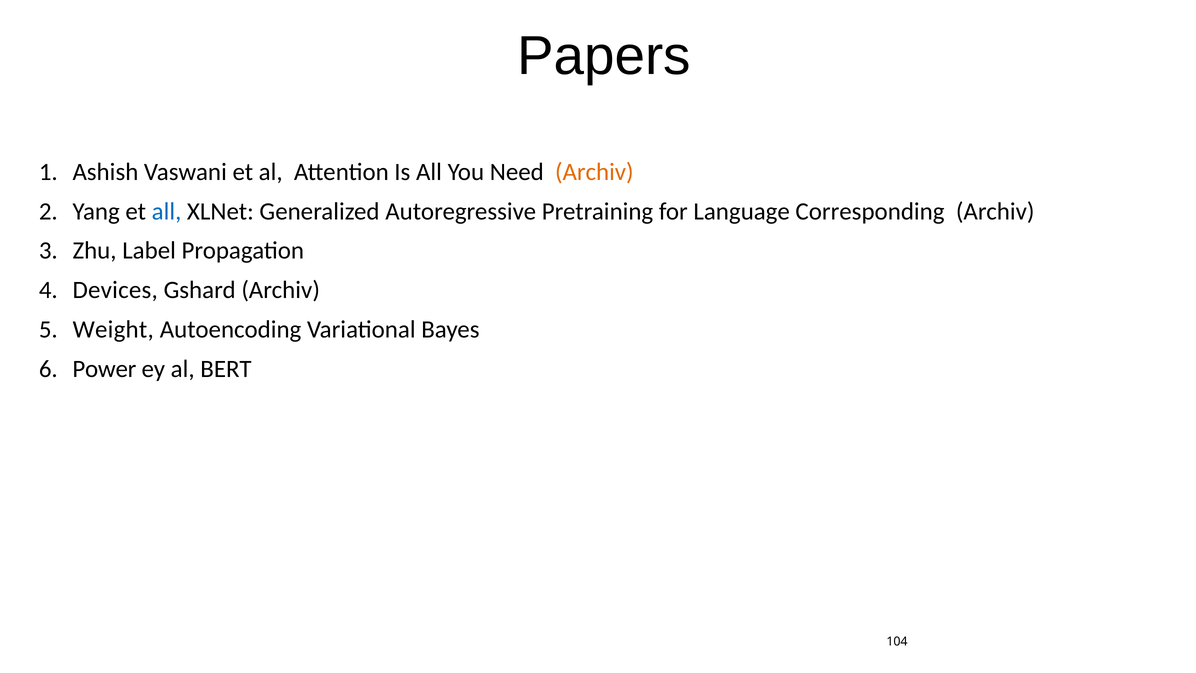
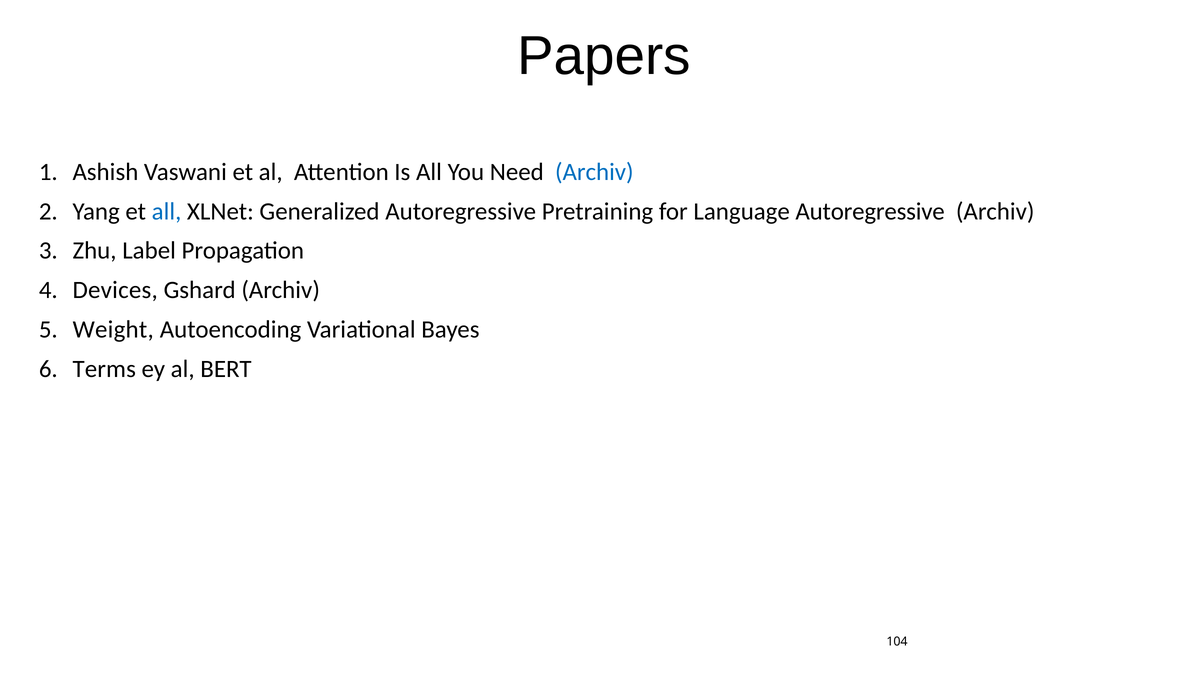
Archiv colour: orange -> blue (594, 172)
Language Corresponding: Corresponding -> Autoregressive (870, 211)
Power: Power -> Terms (104, 369)
